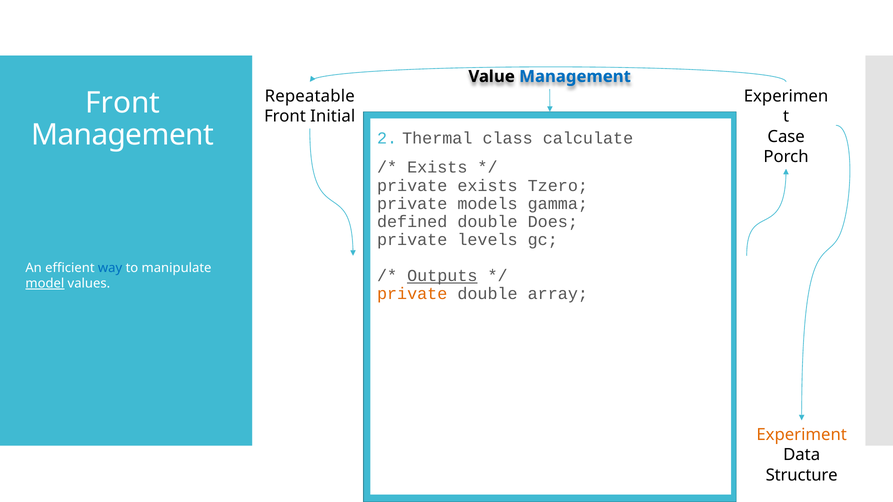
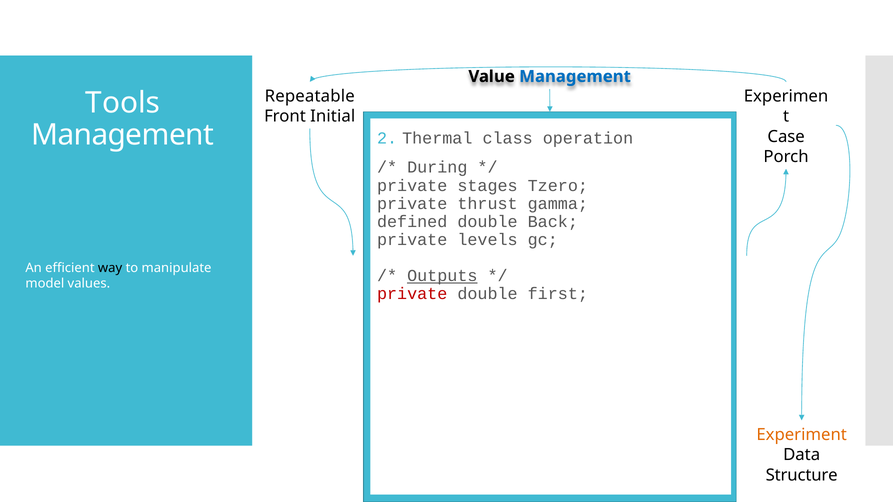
Front: Front -> Tools (123, 103)
calculate: calculate -> operation (588, 138)
Exists: Exists -> During (437, 168)
private exists: exists -> stages (488, 186)
models: models -> thrust (488, 204)
Does: Does -> Back (553, 222)
way colour: blue -> black (110, 268)
model underline: present -> none (45, 284)
private colour: orange -> red (412, 294)
array: array -> first (558, 294)
